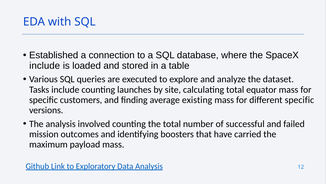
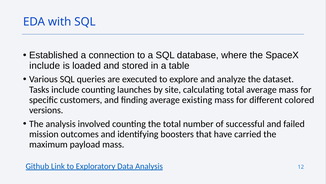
total equator: equator -> average (261, 89)
different specific: specific -> colored (299, 100)
